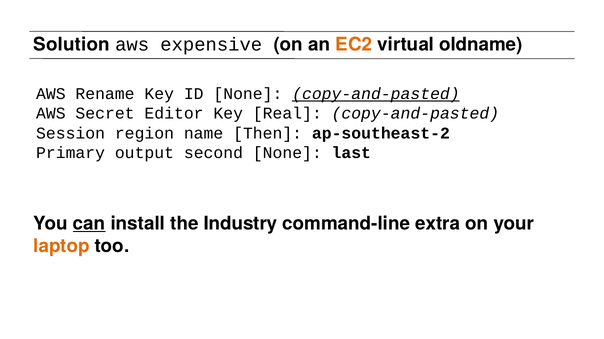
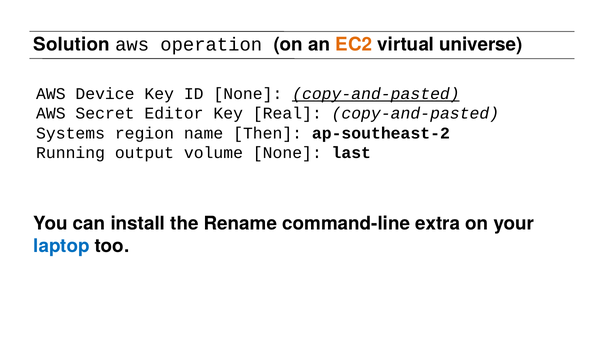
expensive: expensive -> operation (211, 45)
oldname: oldname -> universe (481, 45)
Rename: Rename -> Device (105, 94)
Session: Session -> Systems (71, 133)
Primary: Primary -> Running (71, 153)
second: second -> volume (213, 153)
can underline: present -> none (89, 224)
Industry: Industry -> Rename (240, 224)
laptop colour: orange -> blue (62, 246)
